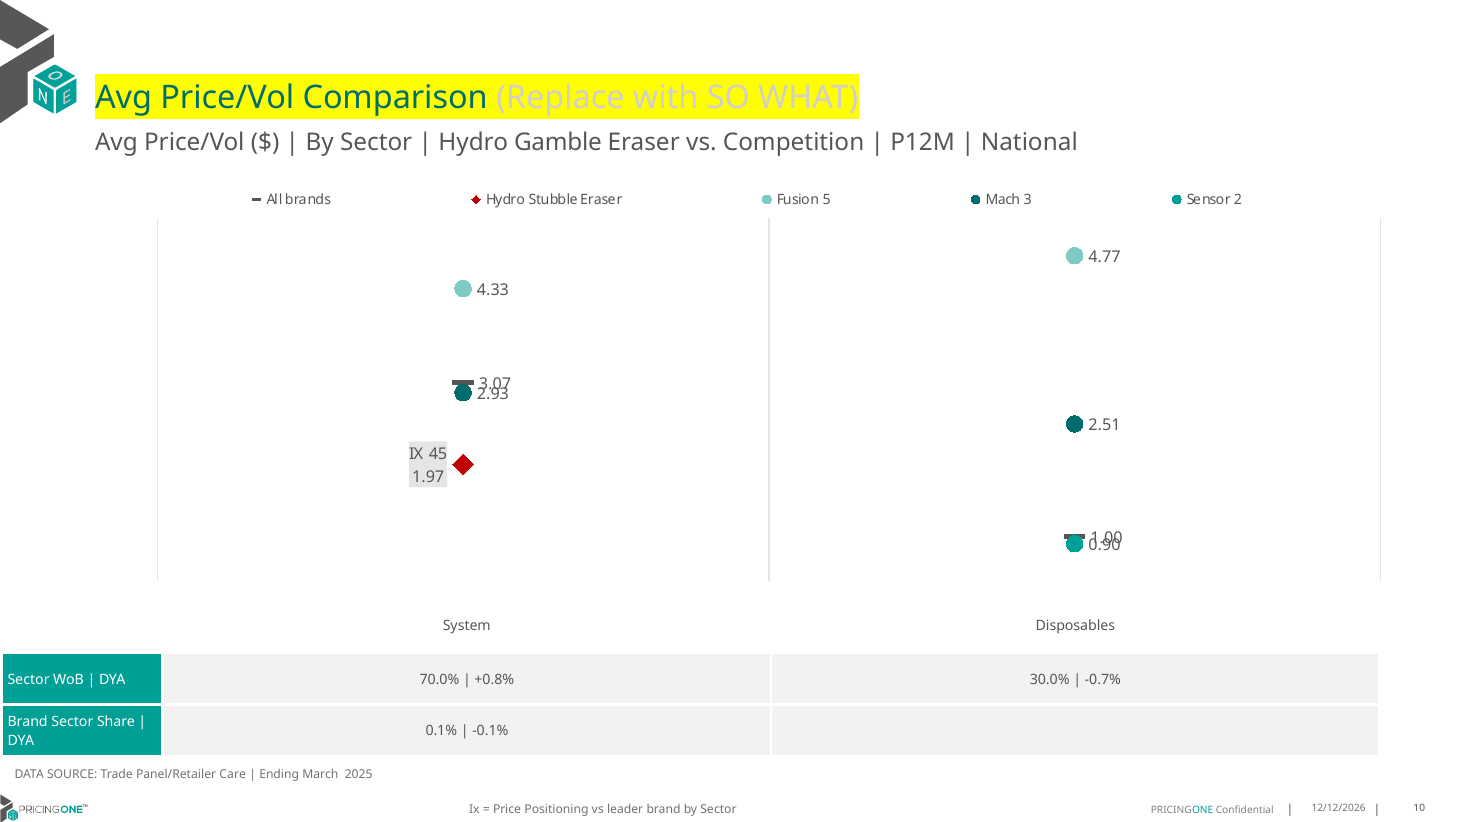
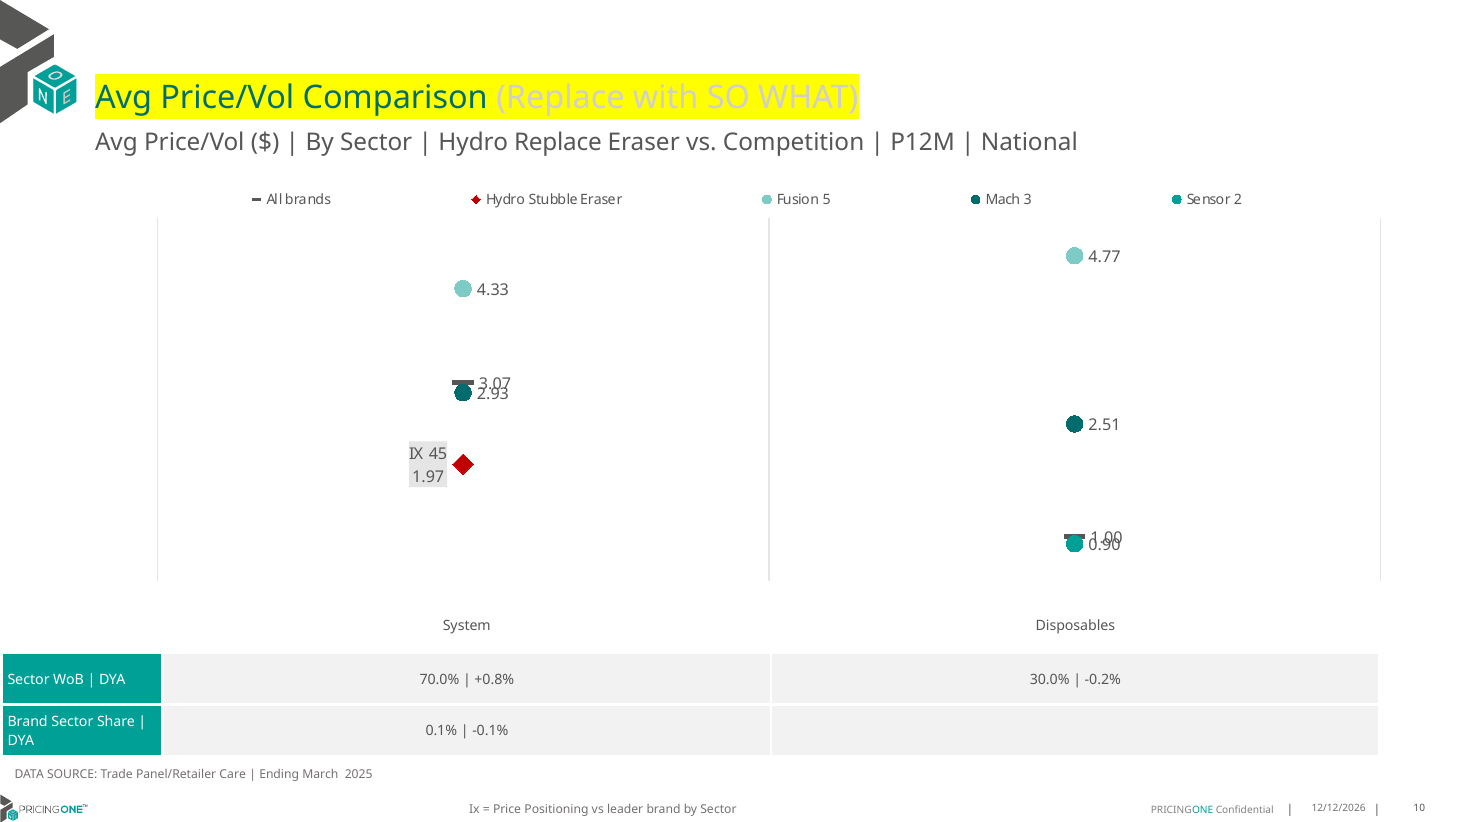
Hydro Gamble: Gamble -> Replace (558, 142)
-0.7%: -0.7% -> -0.2% (1103, 679)
